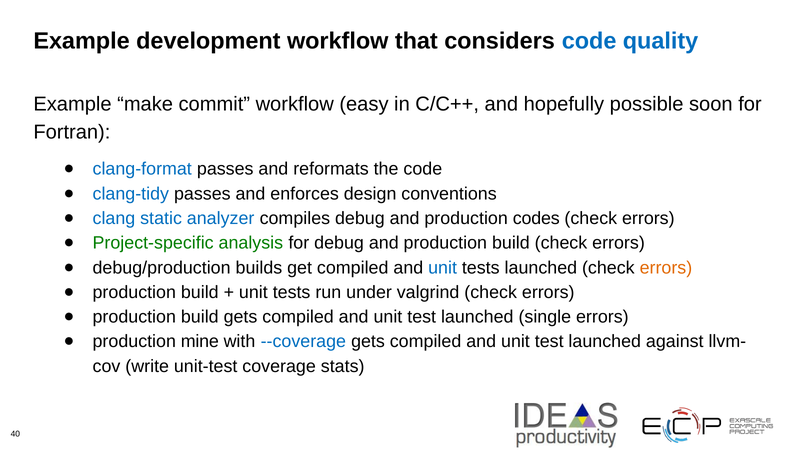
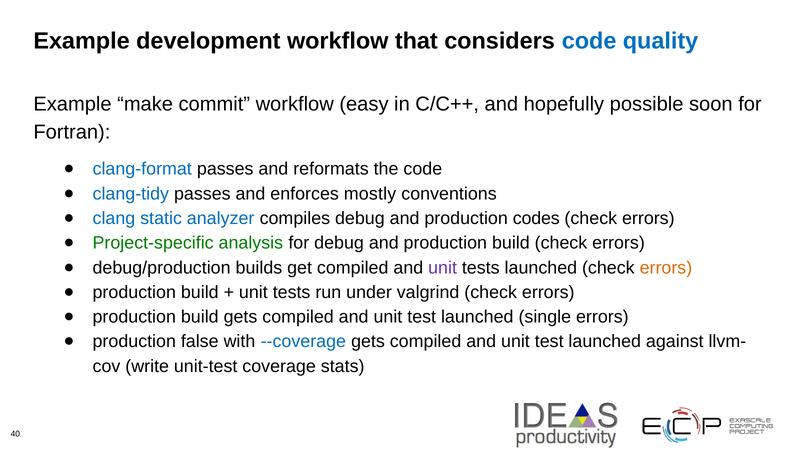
design: design -> mostly (370, 194)
unit colour: blue -> purple (443, 268)
mine: mine -> false (200, 342)
